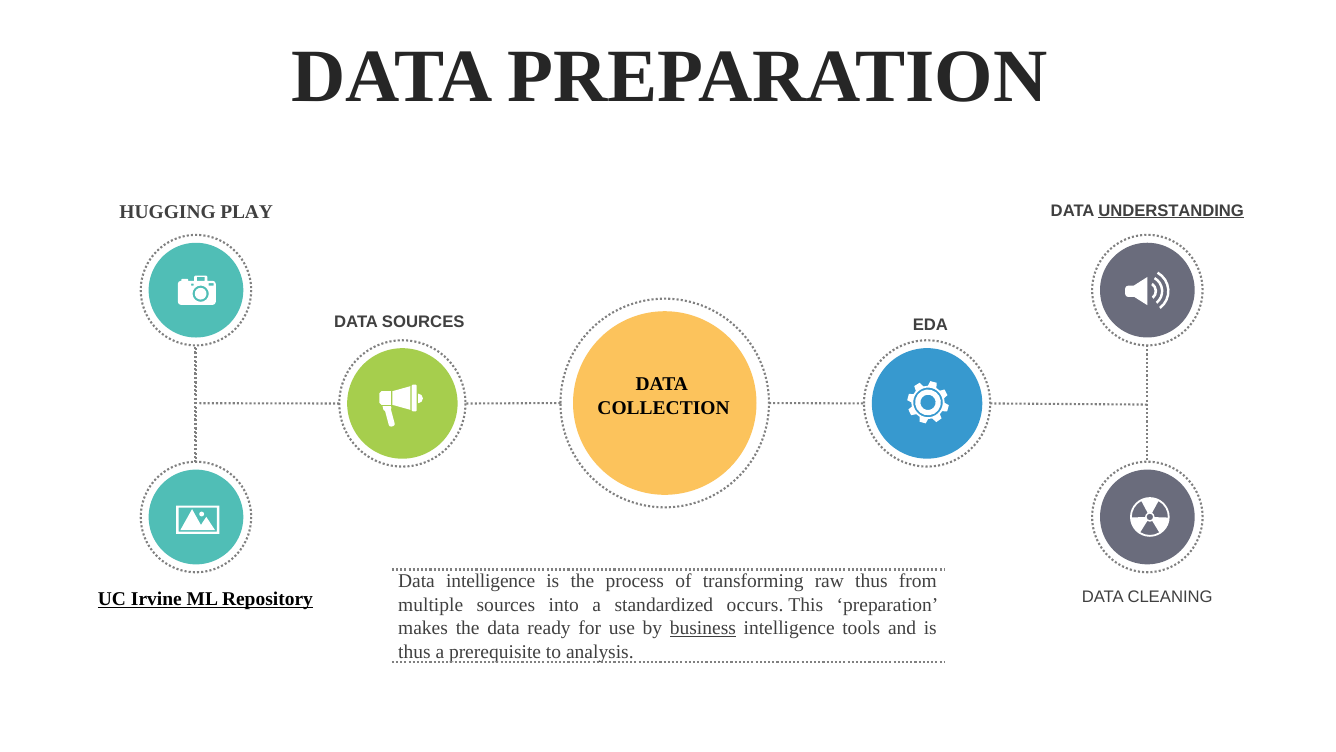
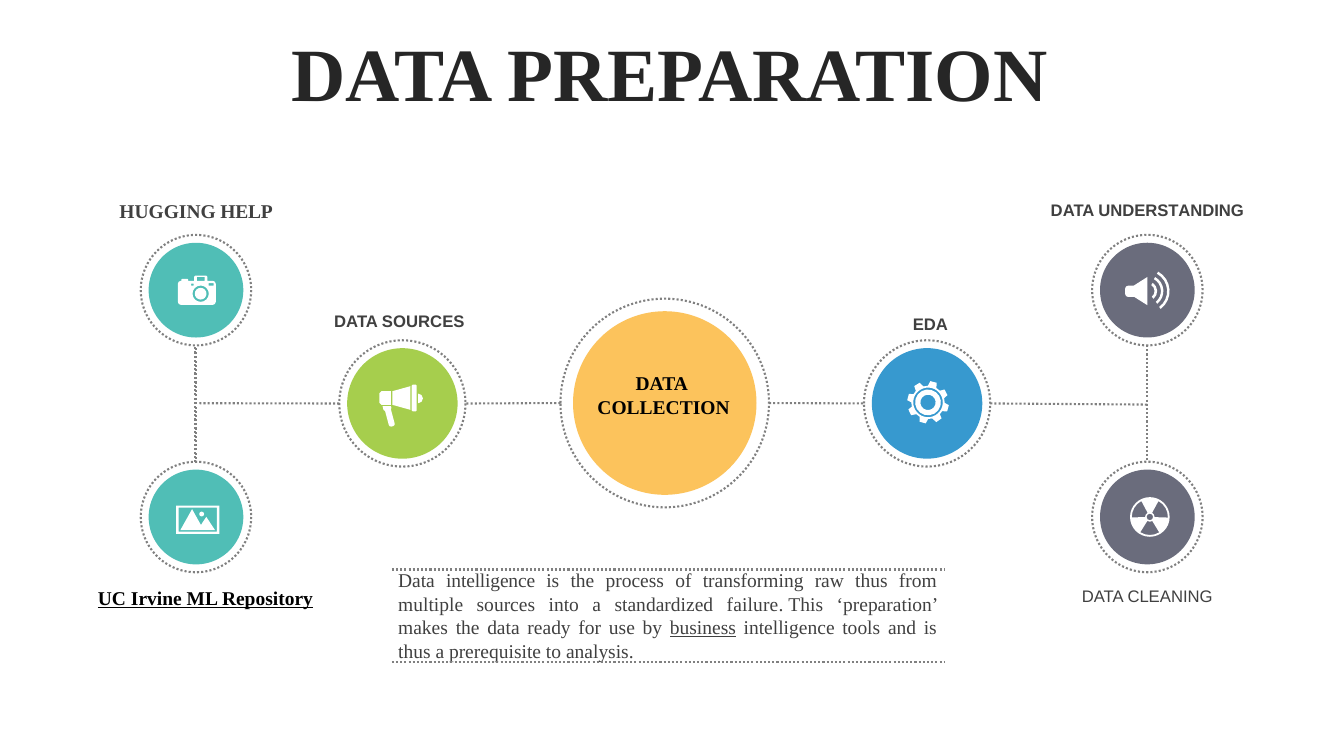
UNDERSTANDING underline: present -> none (1171, 210)
PLAY: PLAY -> HELP (247, 212)
occurs: occurs -> failure (755, 605)
